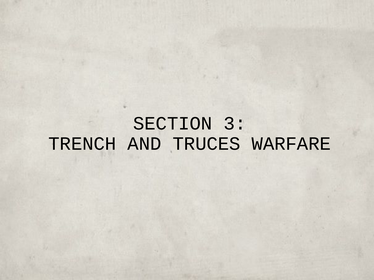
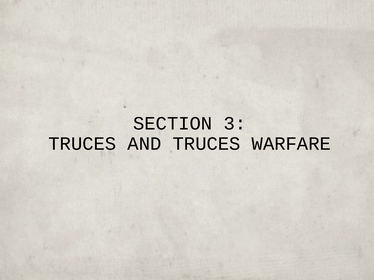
TRENCH: TRENCH -> TRUCES (82, 144)
